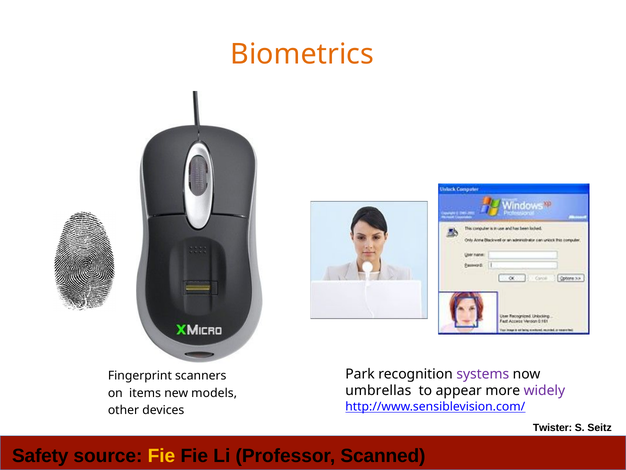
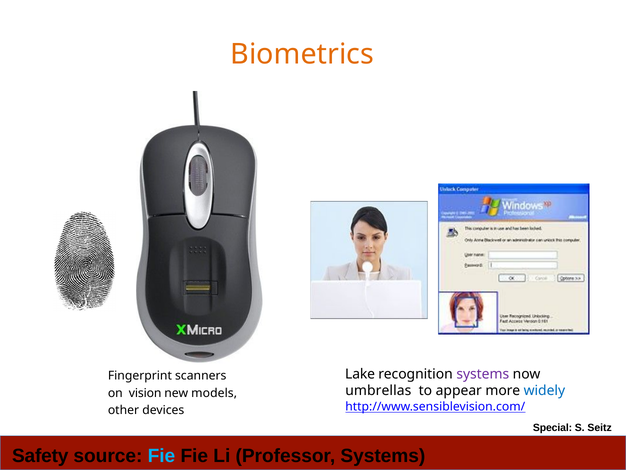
Park: Park -> Lake (360, 374)
widely colour: purple -> blue (544, 390)
items: items -> vision (145, 393)
Twister: Twister -> Special (553, 428)
Fie colour: yellow -> light blue (161, 455)
Professor Scanned: Scanned -> Systems (383, 455)
